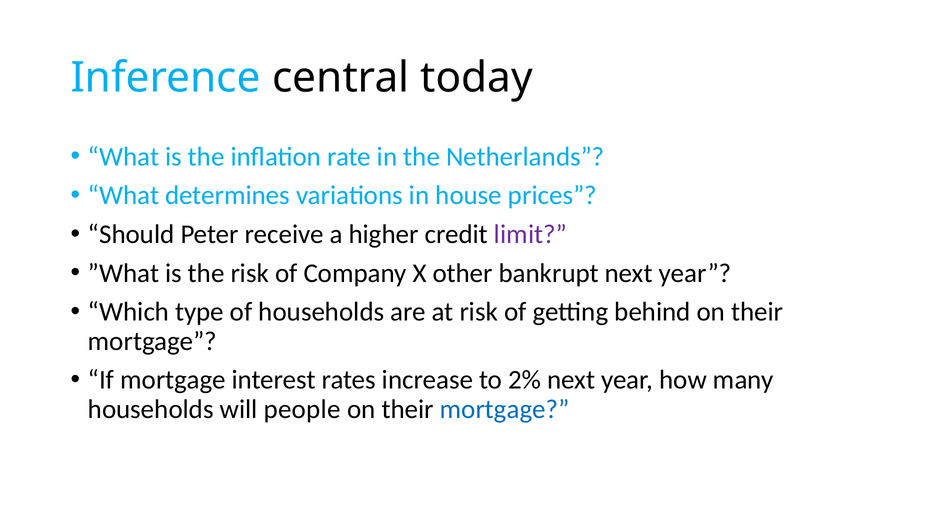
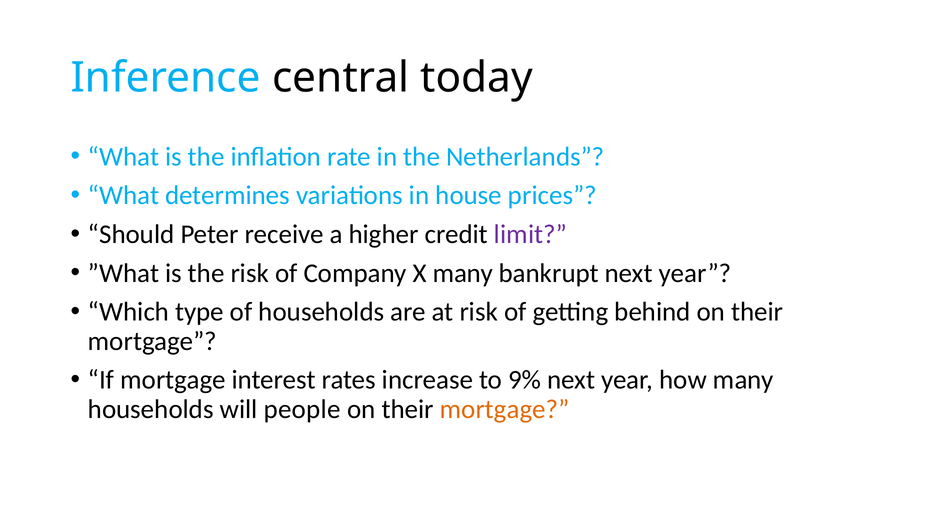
X other: other -> many (463, 273)
2%: 2% -> 9% (525, 380)
mortgage colour: blue -> orange (505, 409)
